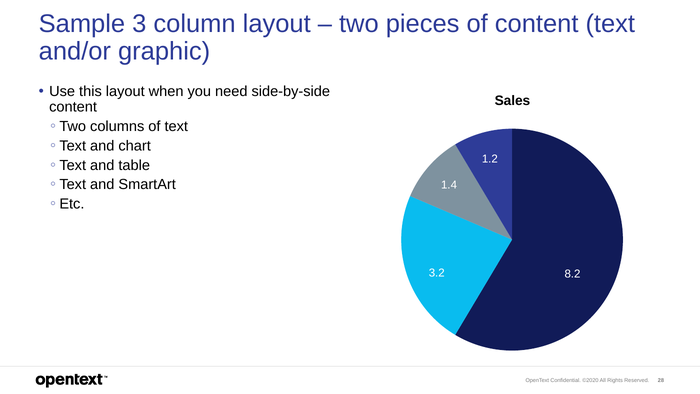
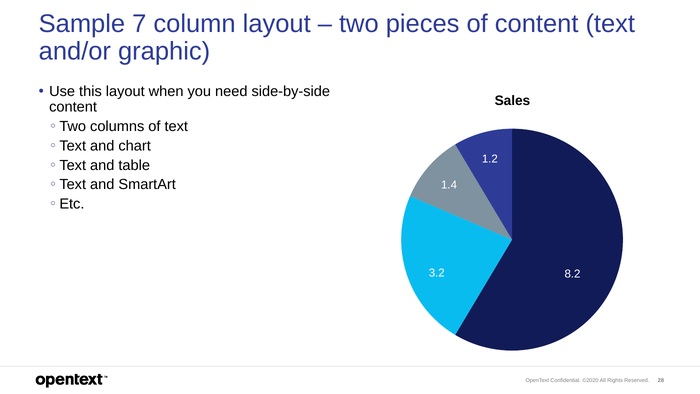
3: 3 -> 7 (139, 24)
